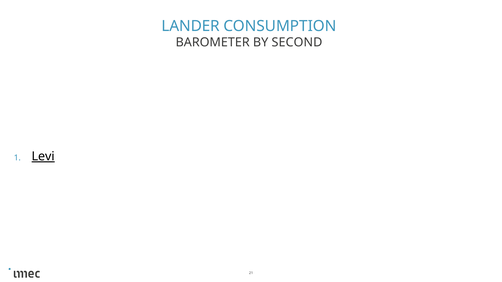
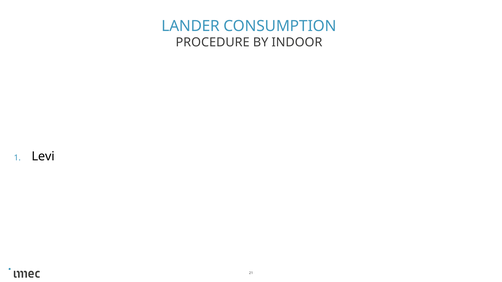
BAROMETER: BAROMETER -> PROCEDURE (213, 43)
SECOND: SECOND -> INDOOR (297, 43)
Levi underline: present -> none (43, 157)
